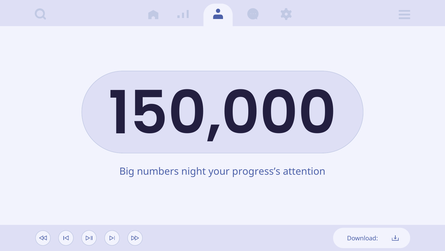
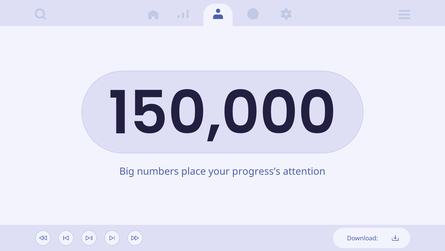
night: night -> place (194, 171)
